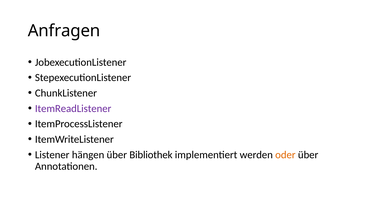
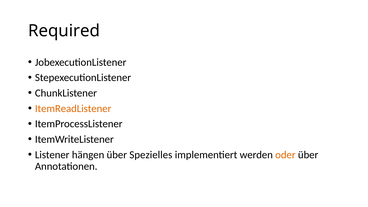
Anfragen: Anfragen -> Required (64, 31)
ItemReadListener colour: purple -> orange (73, 109)
Bibliothek: Bibliothek -> Spezielles (151, 155)
